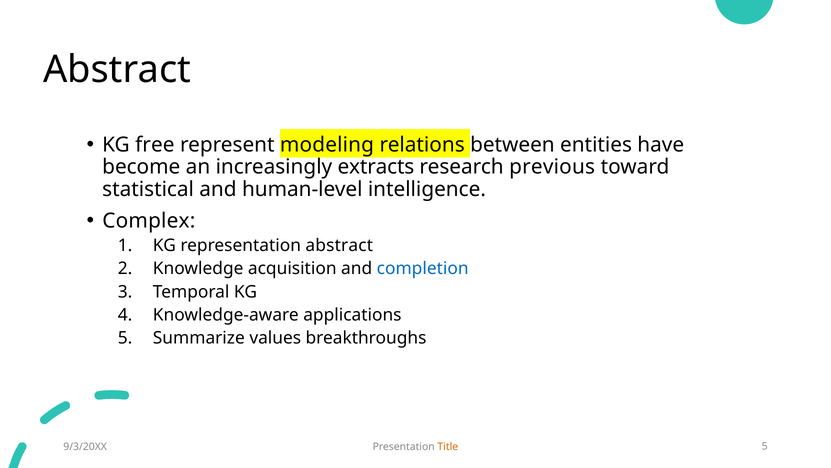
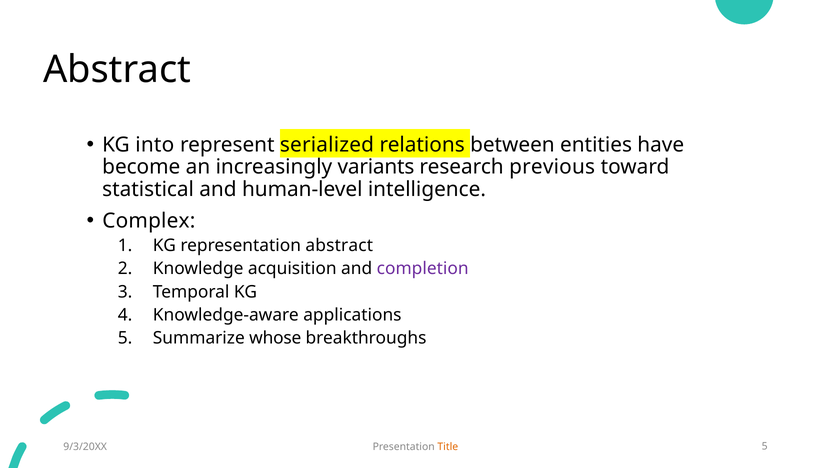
free: free -> into (155, 144)
modeling: modeling -> serialized (327, 144)
extracts: extracts -> variants (376, 167)
completion colour: blue -> purple (423, 268)
values: values -> whose (275, 338)
